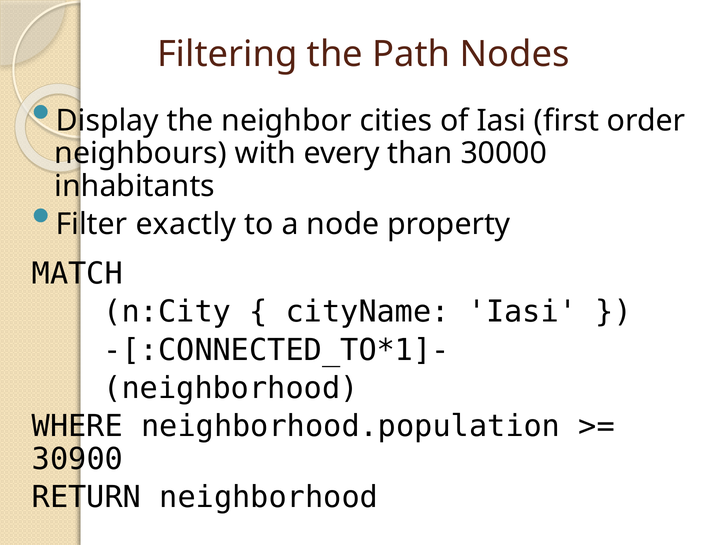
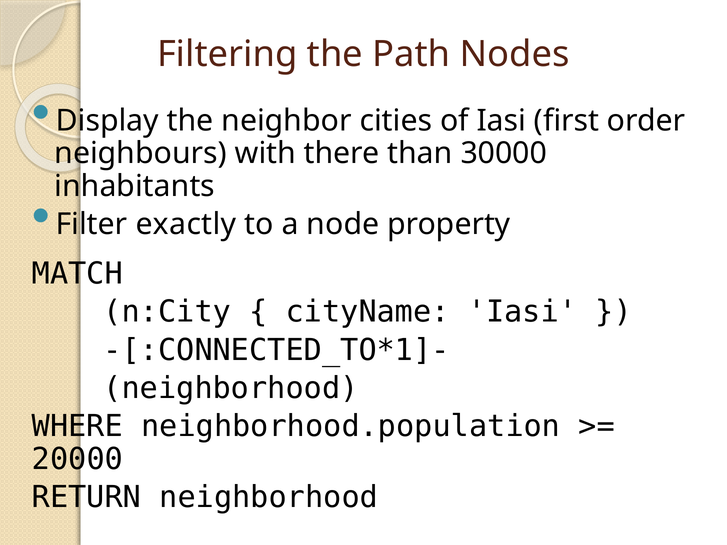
every: every -> there (342, 153)
30900: 30900 -> 20000 (77, 459)
